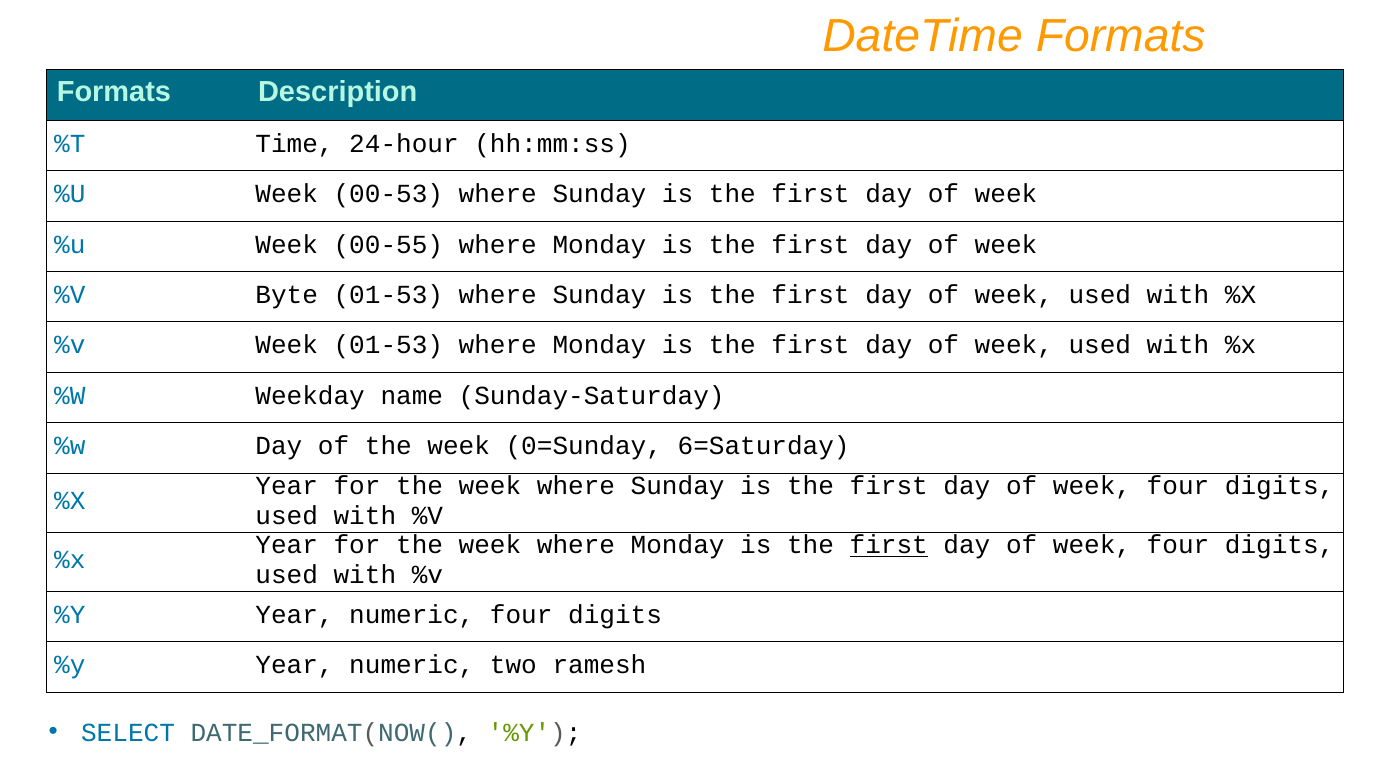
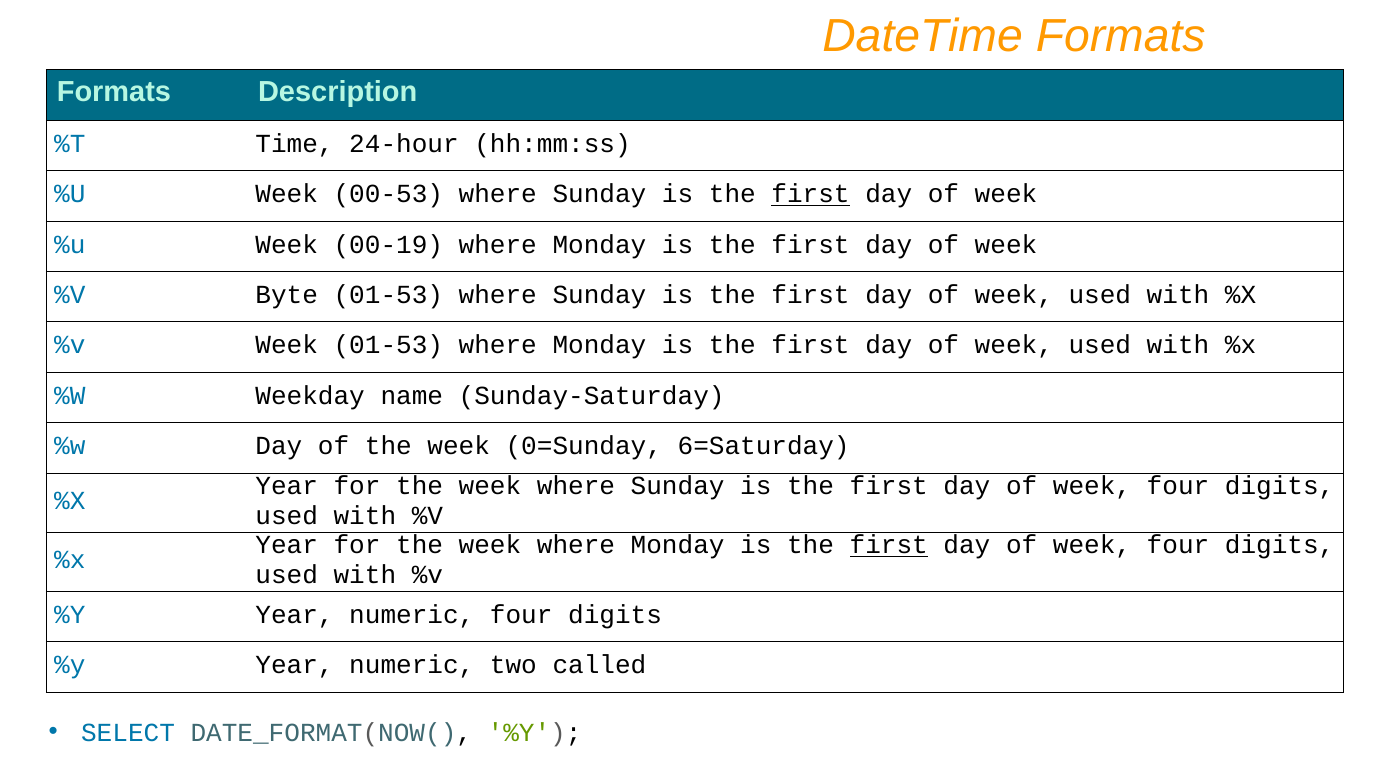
first underline: none -> present (811, 194)
00-55: 00-55 -> 00-19 (388, 245)
ramesh: ramesh -> called (599, 665)
